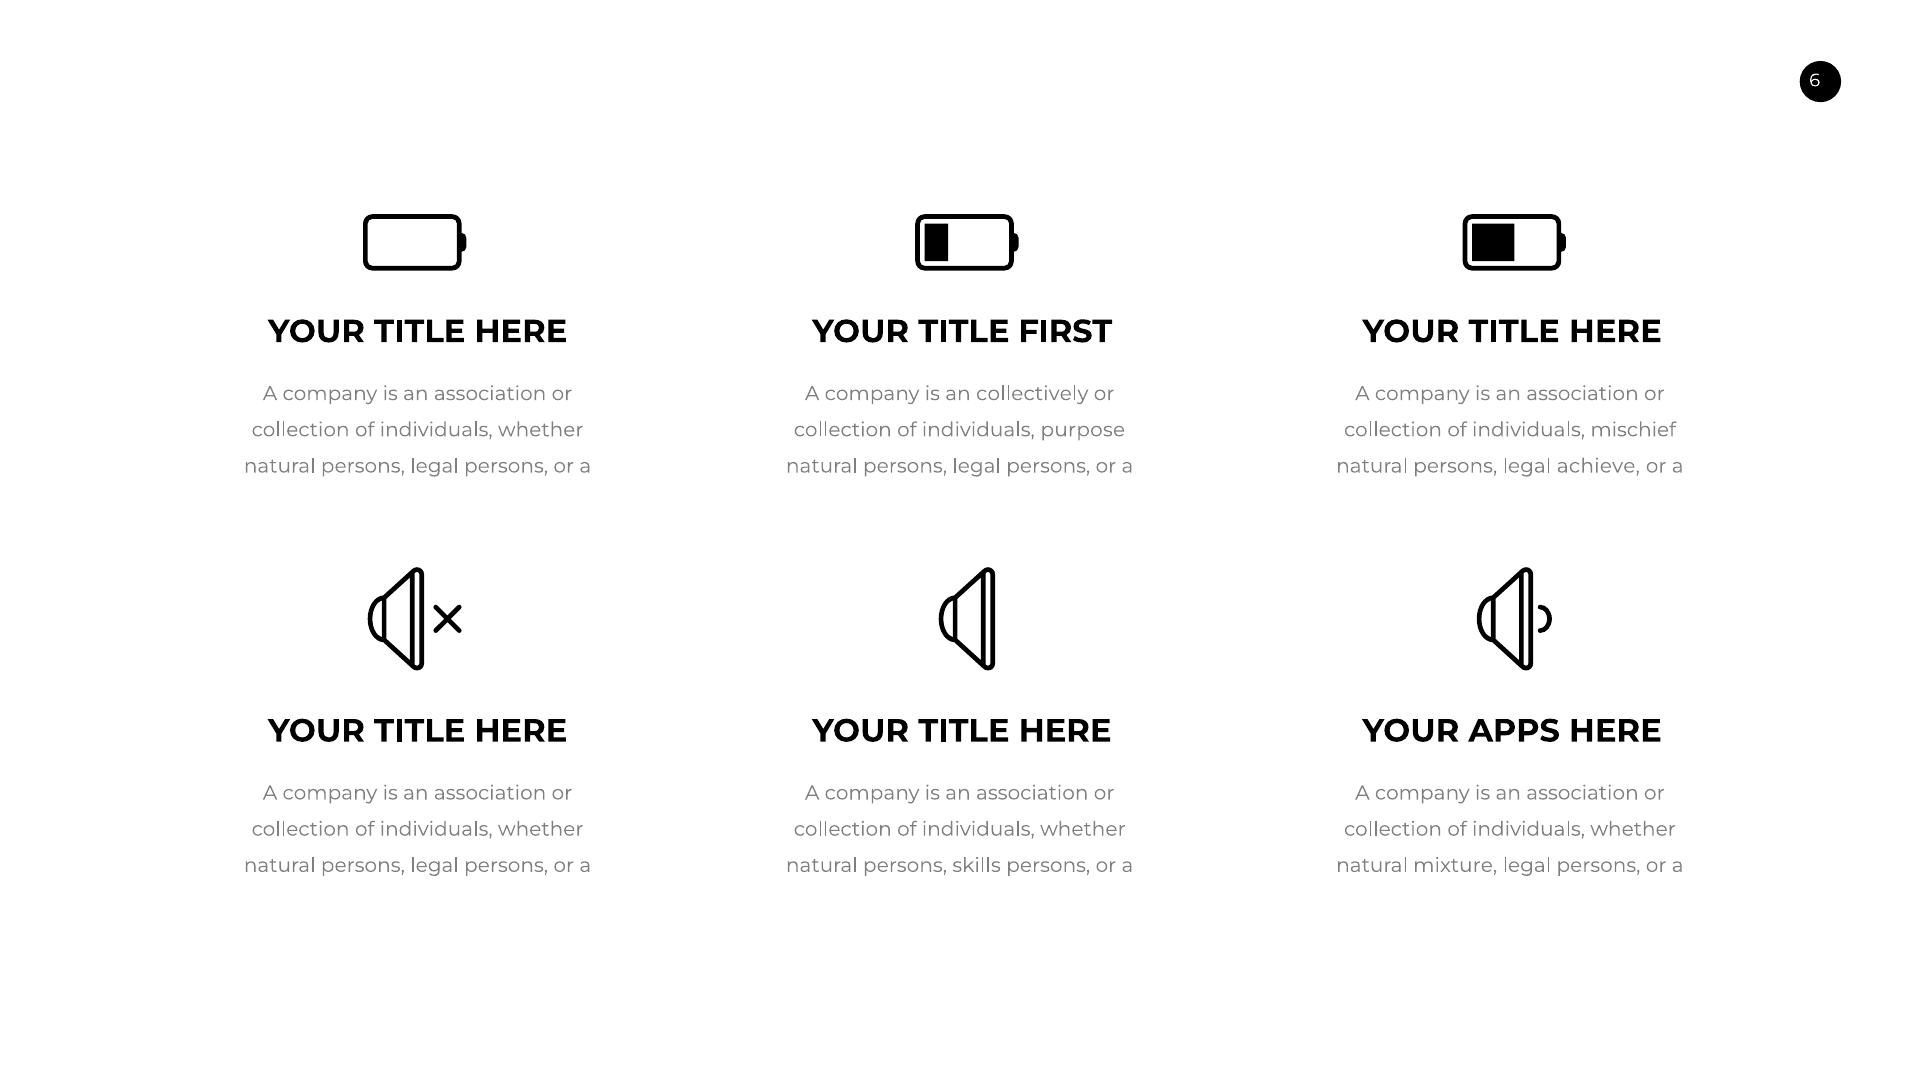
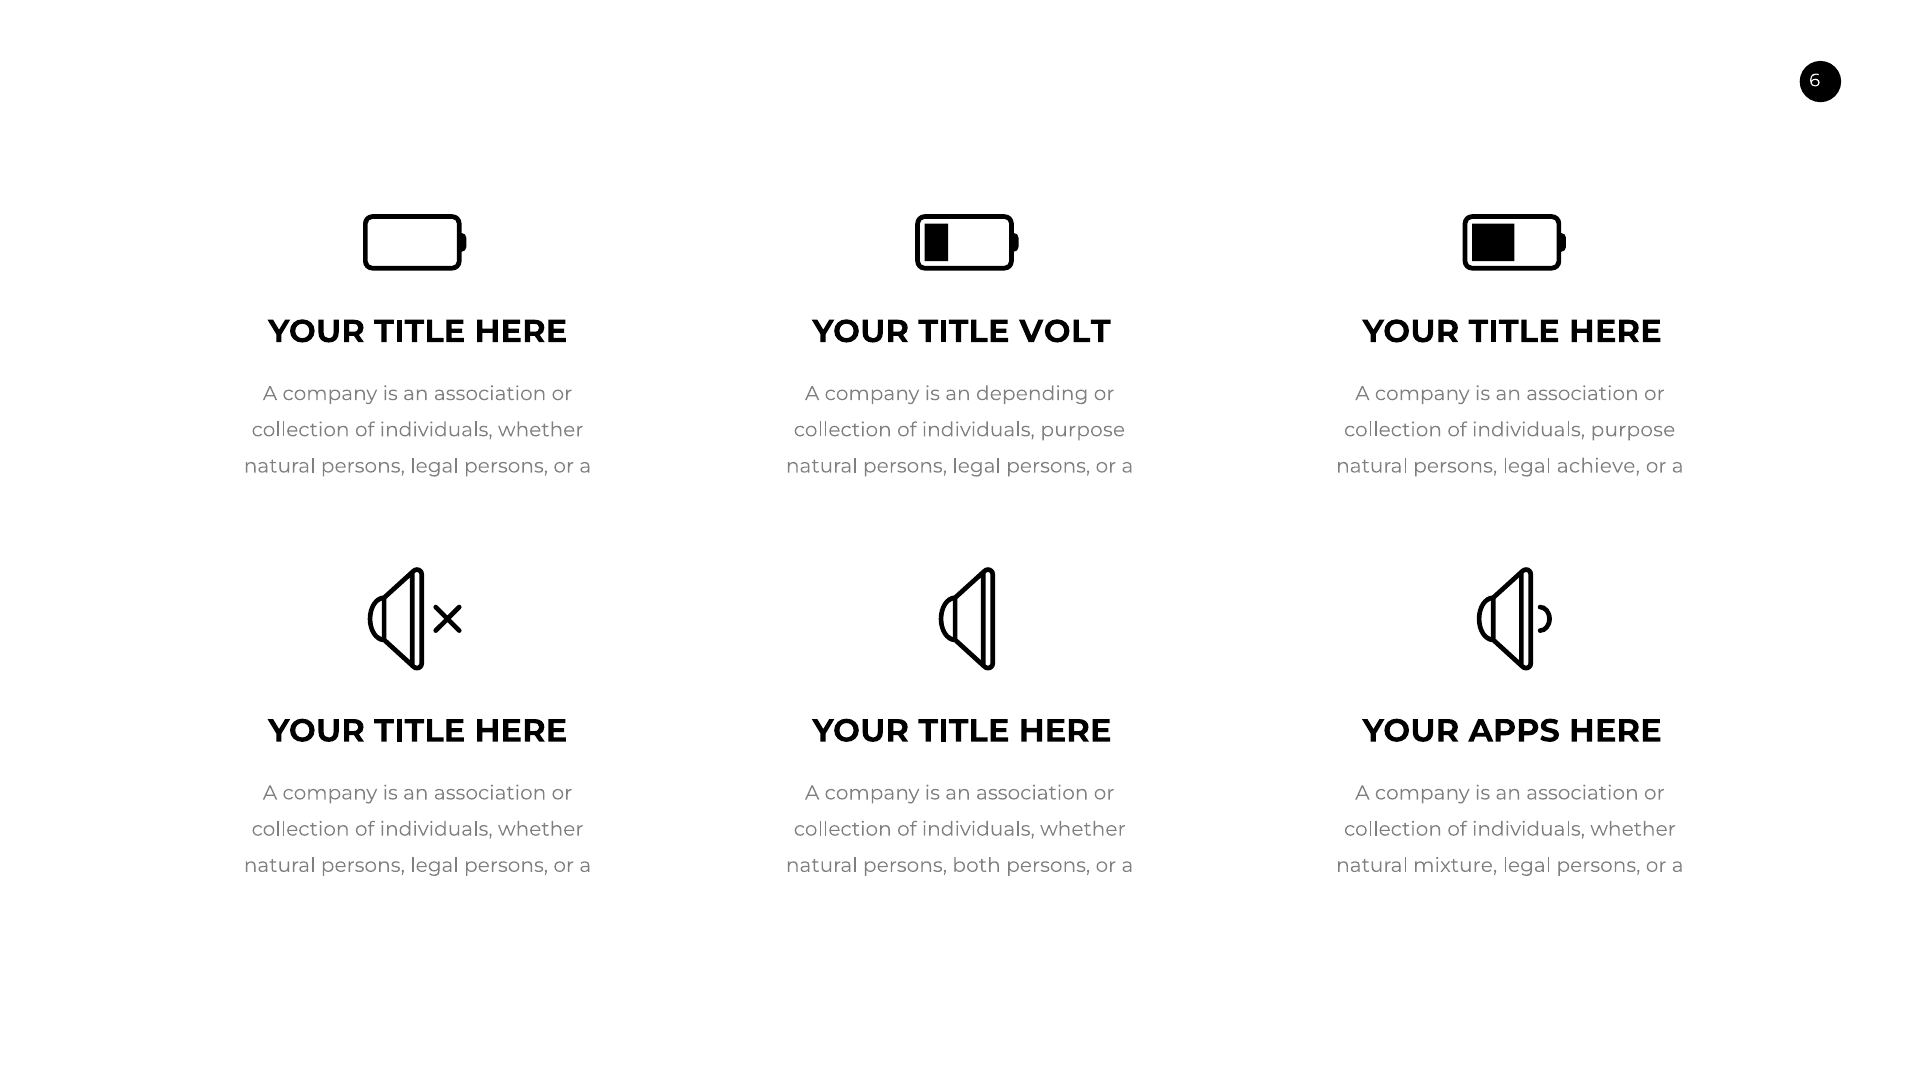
FIRST: FIRST -> VOLT (1065, 332)
collectively: collectively -> depending (1032, 394)
mischief: mischief -> purpose (1633, 430)
skills: skills -> both (977, 865)
